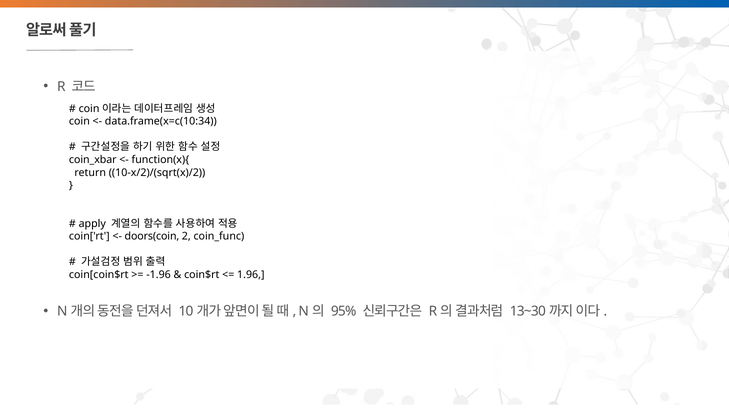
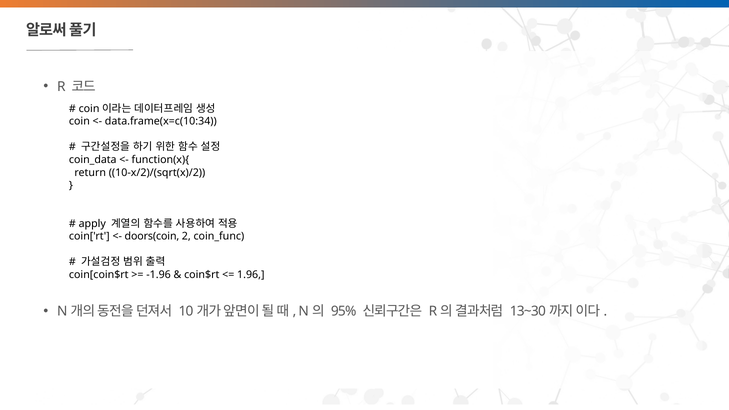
coin_xbar: coin_xbar -> coin_data (93, 160)
